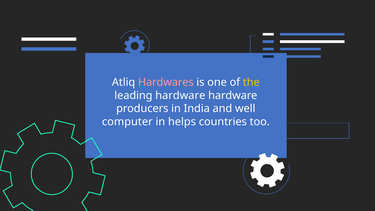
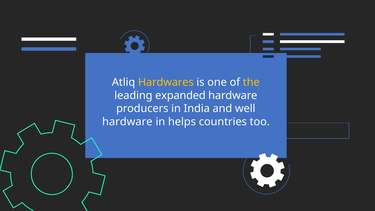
Hardwares colour: pink -> yellow (166, 82)
leading hardware: hardware -> expanded (180, 95)
computer: computer -> hardware (127, 122)
